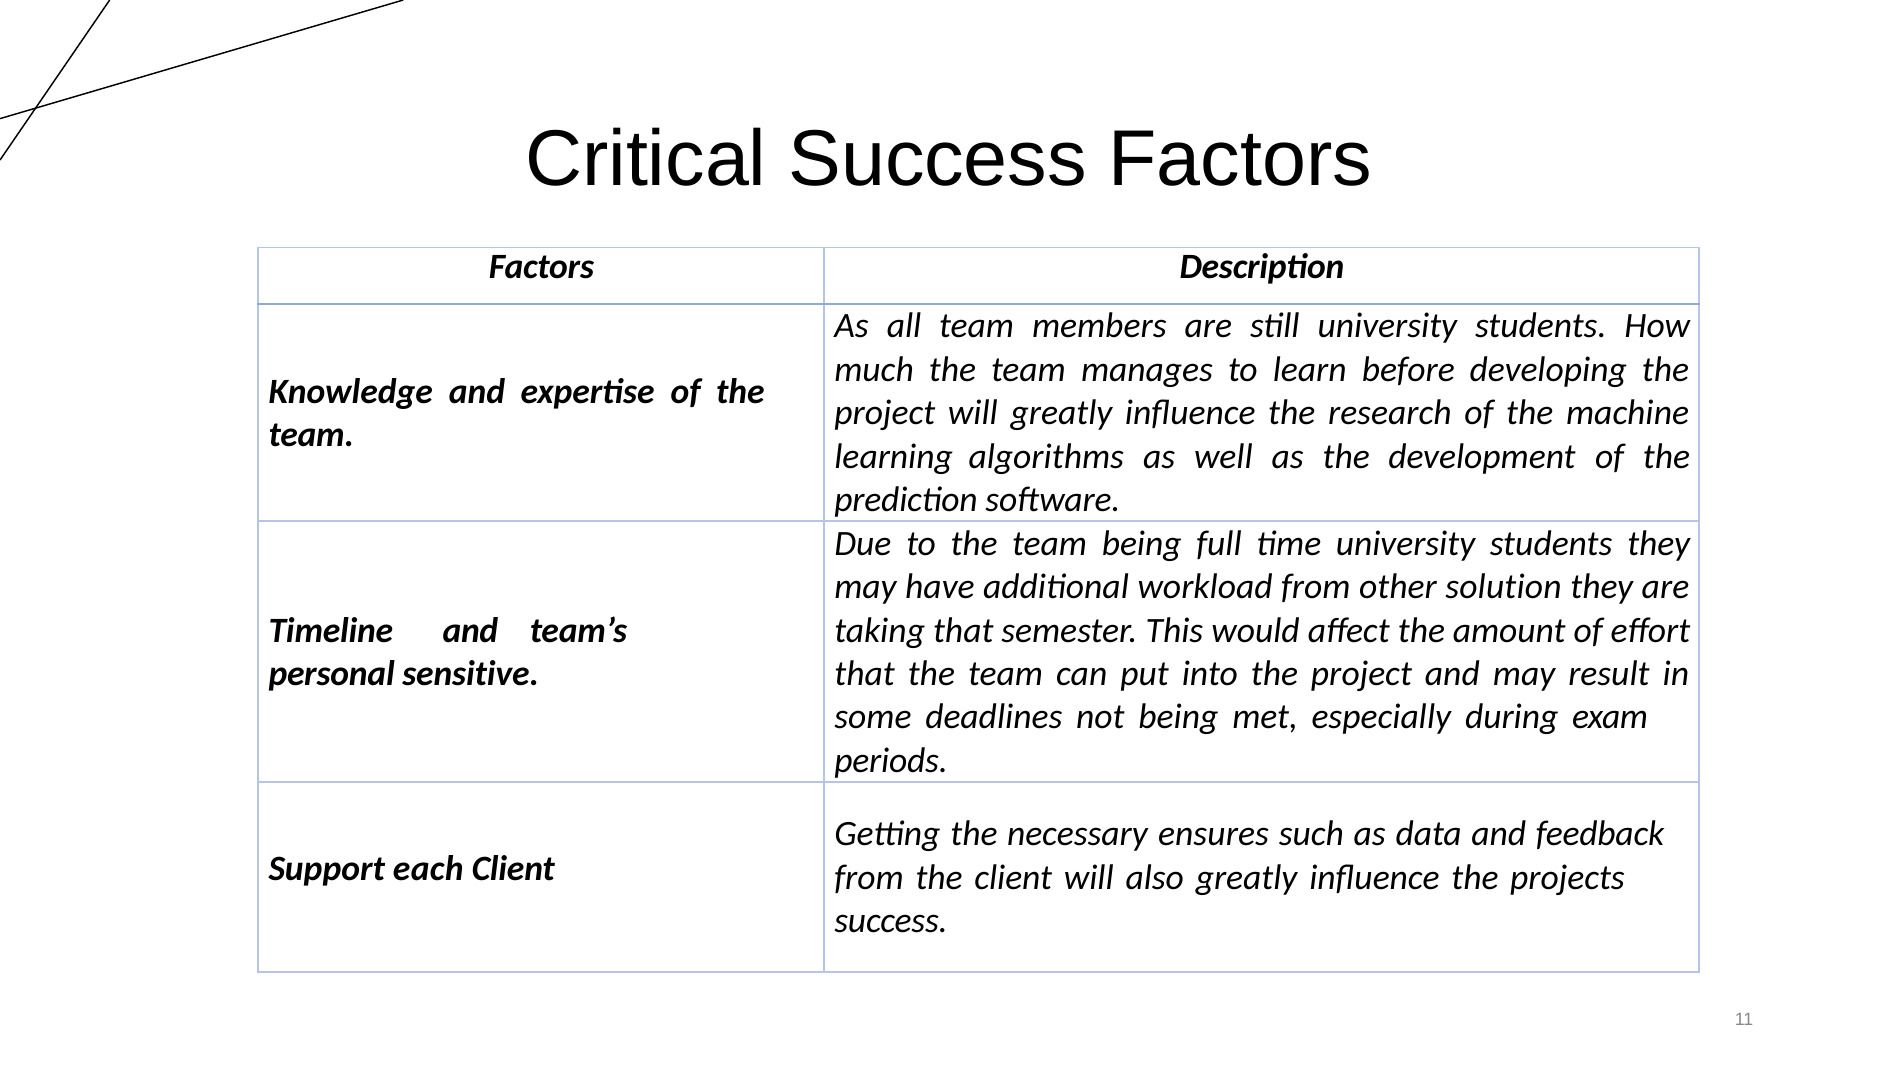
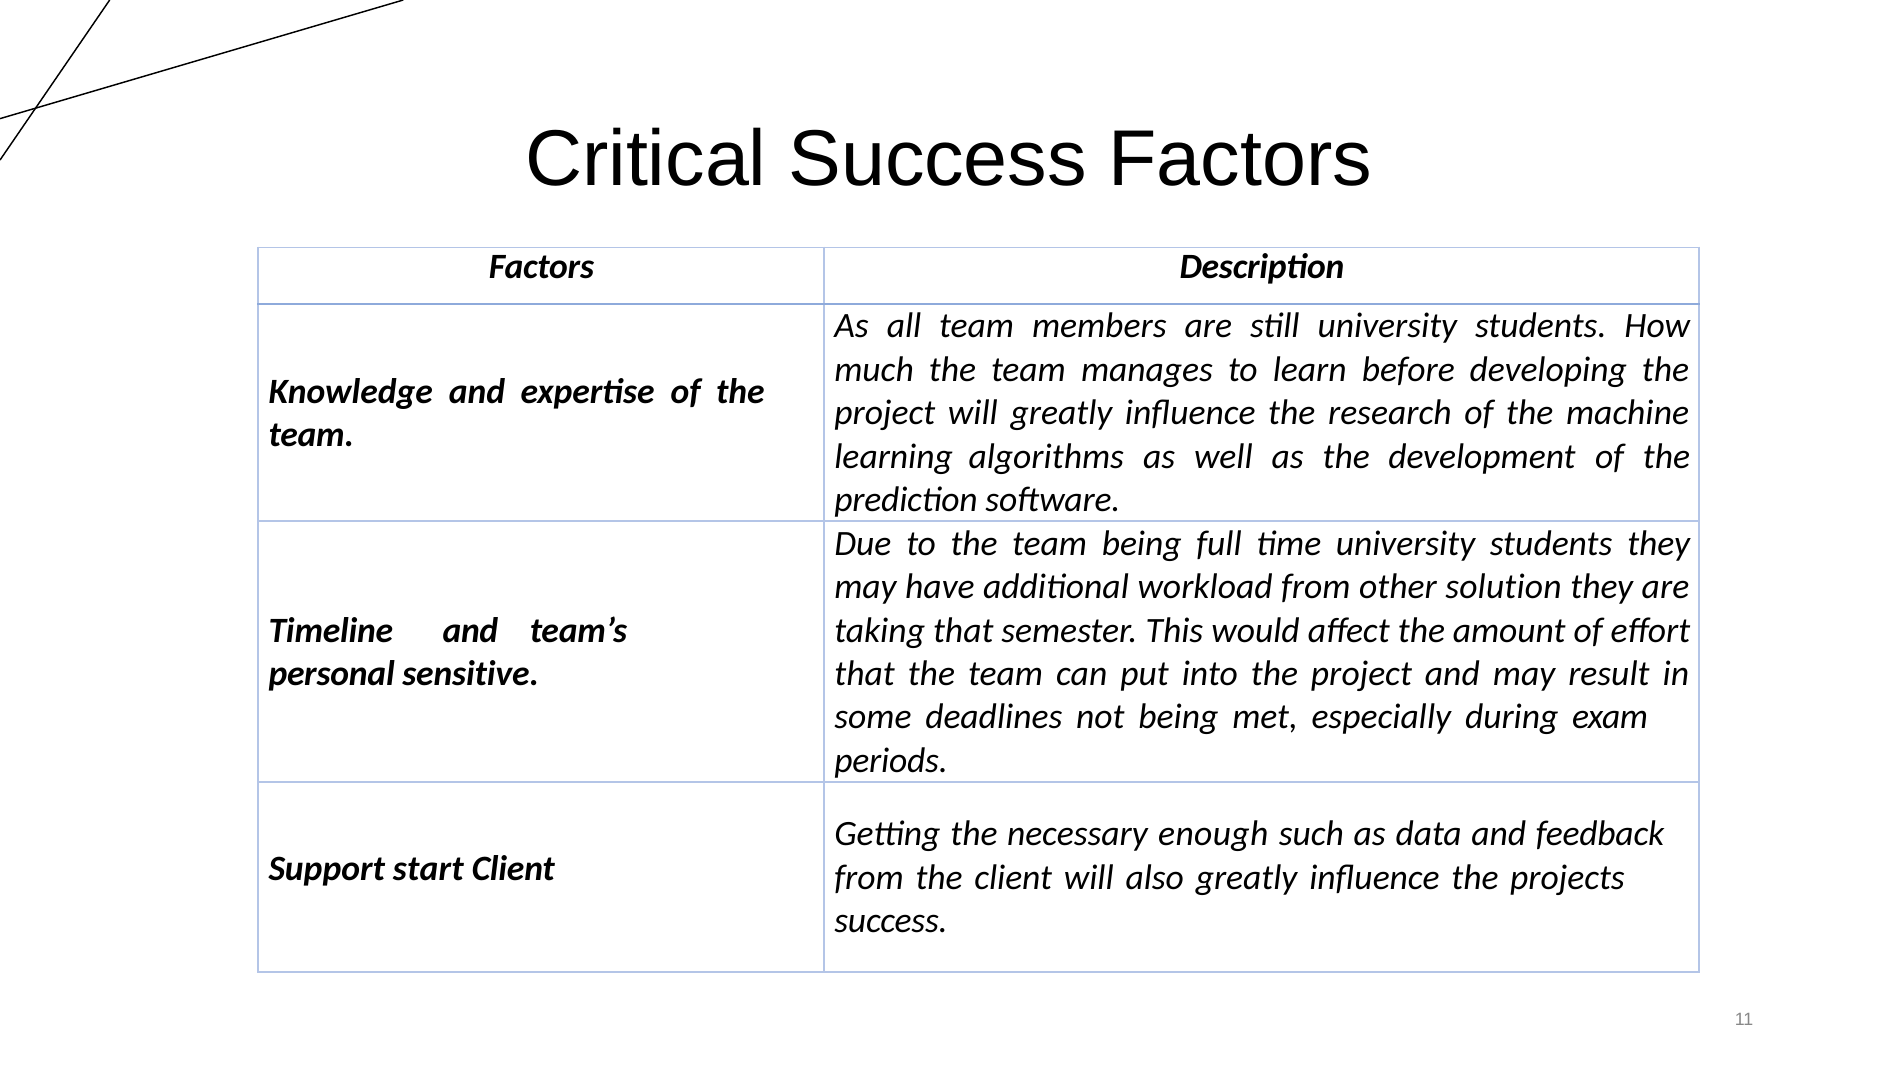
ensures: ensures -> enough (1213, 834)
each: each -> start (428, 869)
